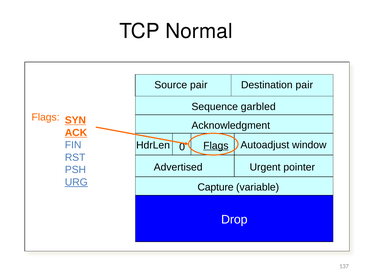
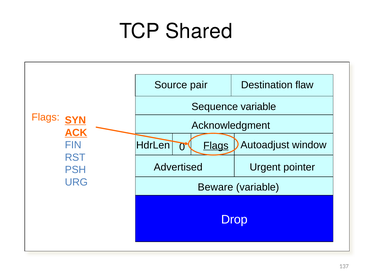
Normal: Normal -> Shared (199, 31)
Destination pair: pair -> flaw (304, 85)
Sequence garbled: garbled -> variable (258, 106)
URG underline: present -> none (76, 182)
Capture: Capture -> Beware (215, 187)
